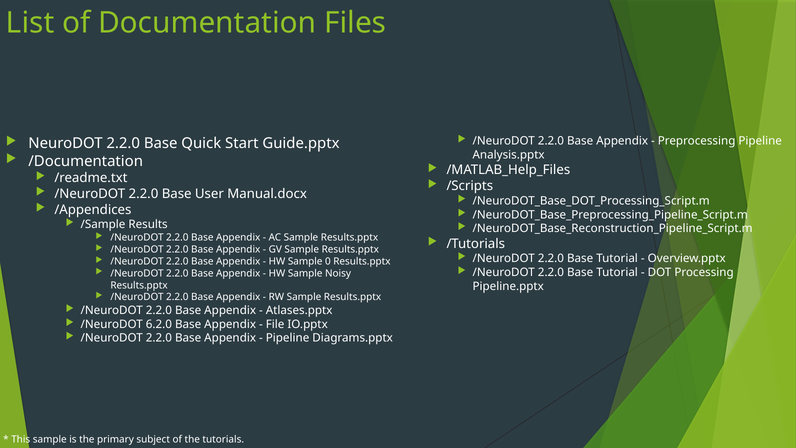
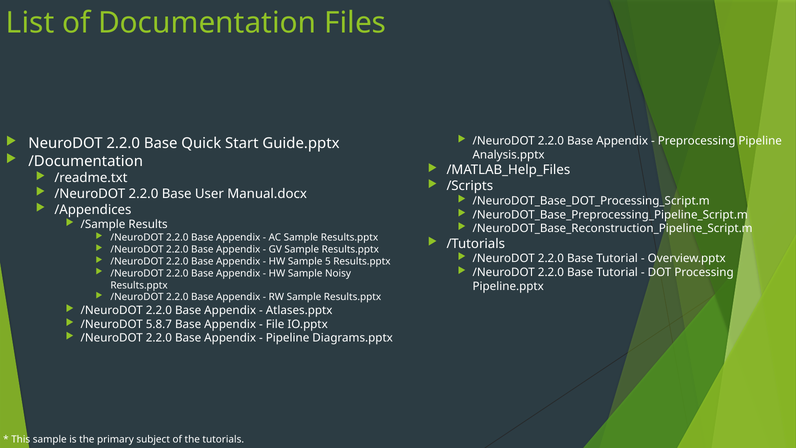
0: 0 -> 5 (328, 261)
6.2.0: 6.2.0 -> 5.8.7 (159, 324)
